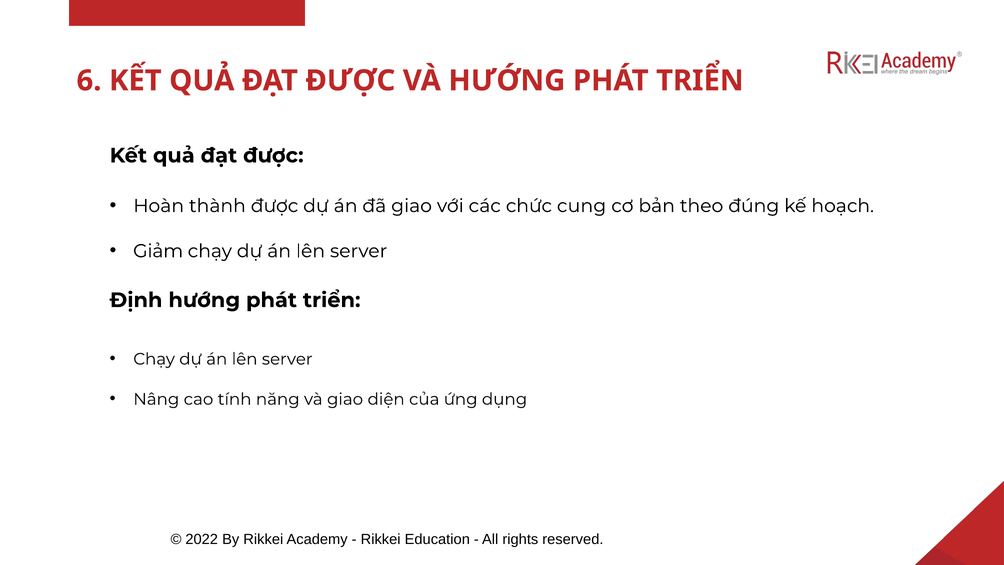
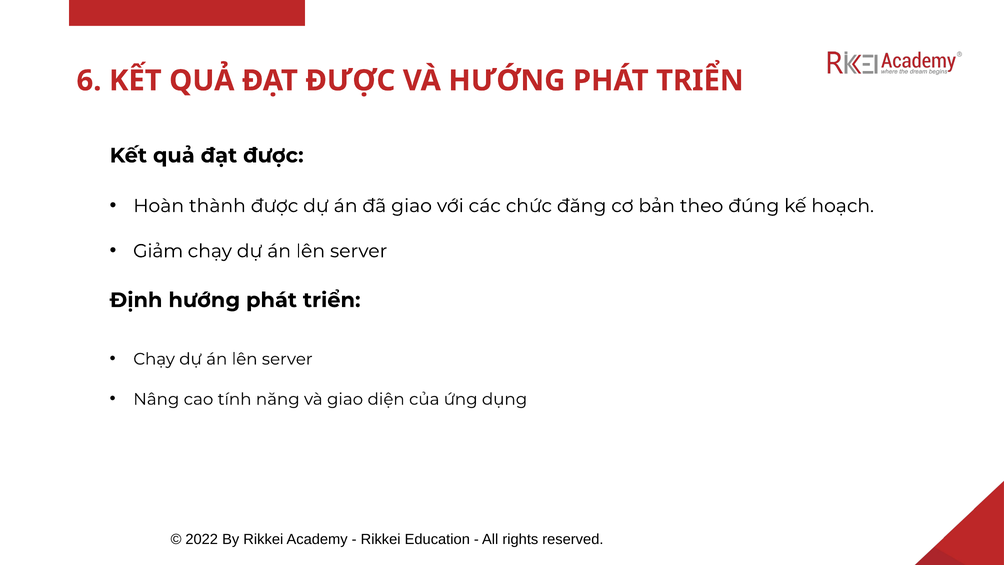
cung: cung -> đăng (582, 206)
